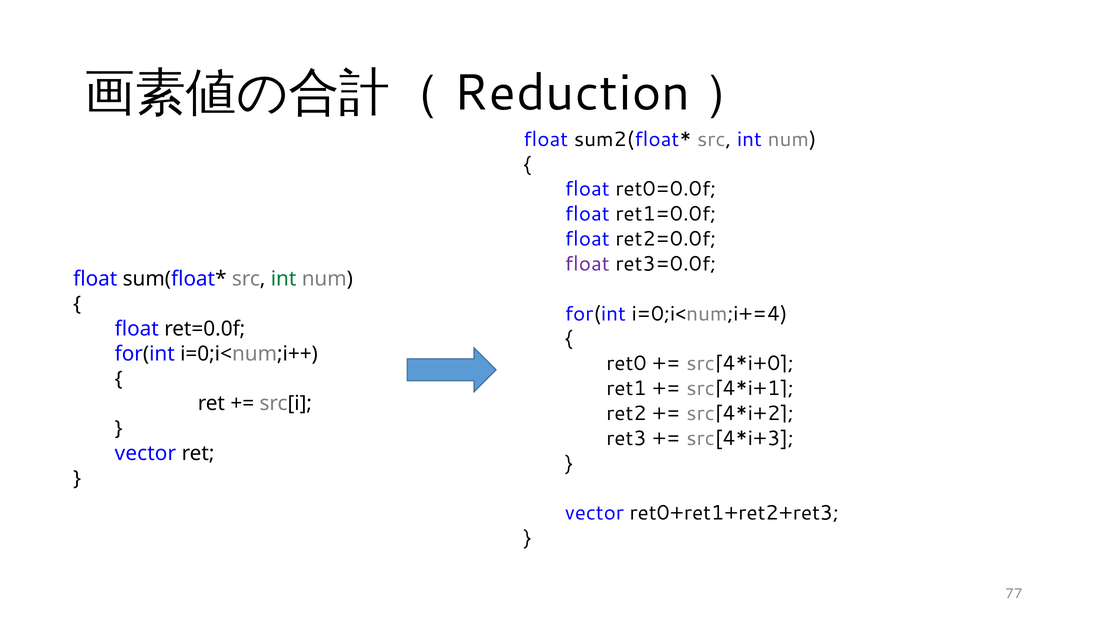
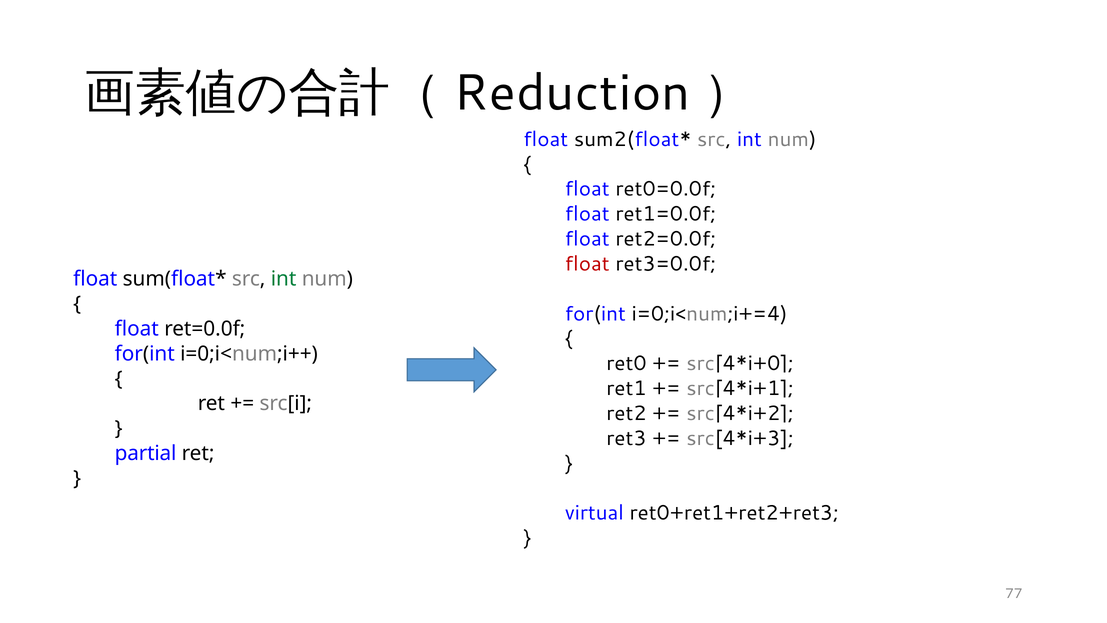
float colour: purple -> red (587, 264)
vector: vector -> partial (146, 453)
vector: vector -> virtual (594, 513)
